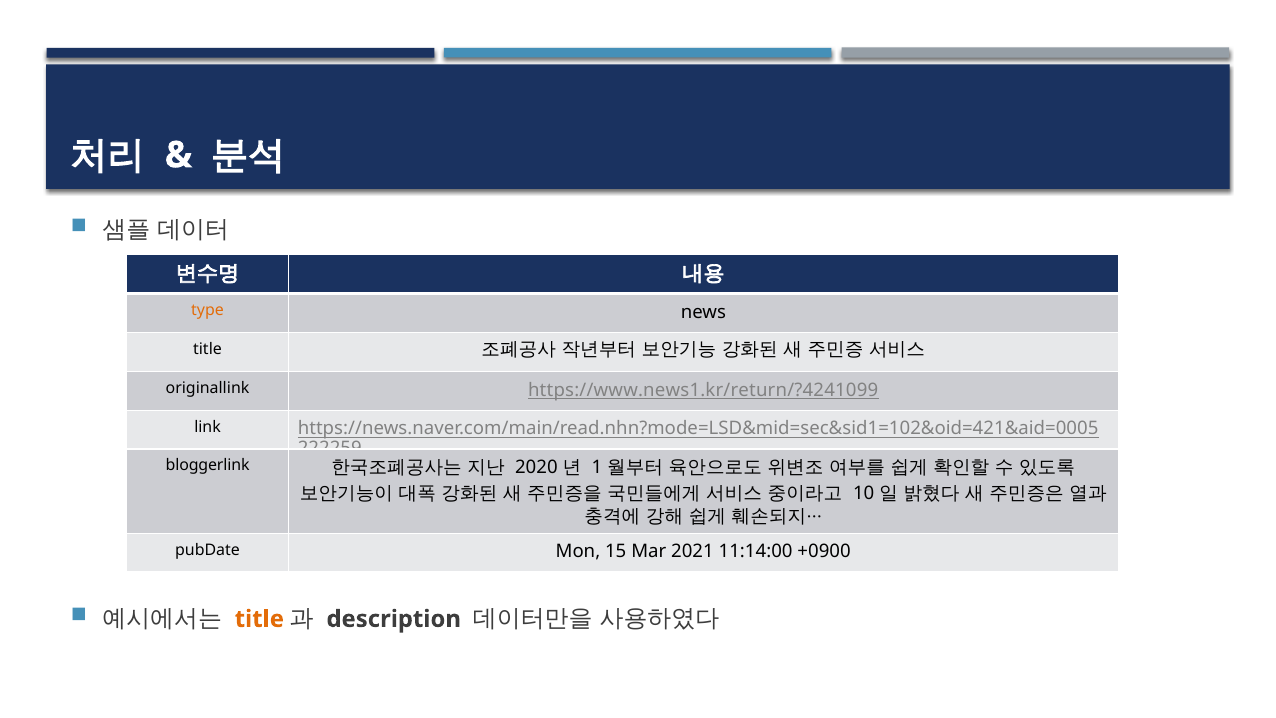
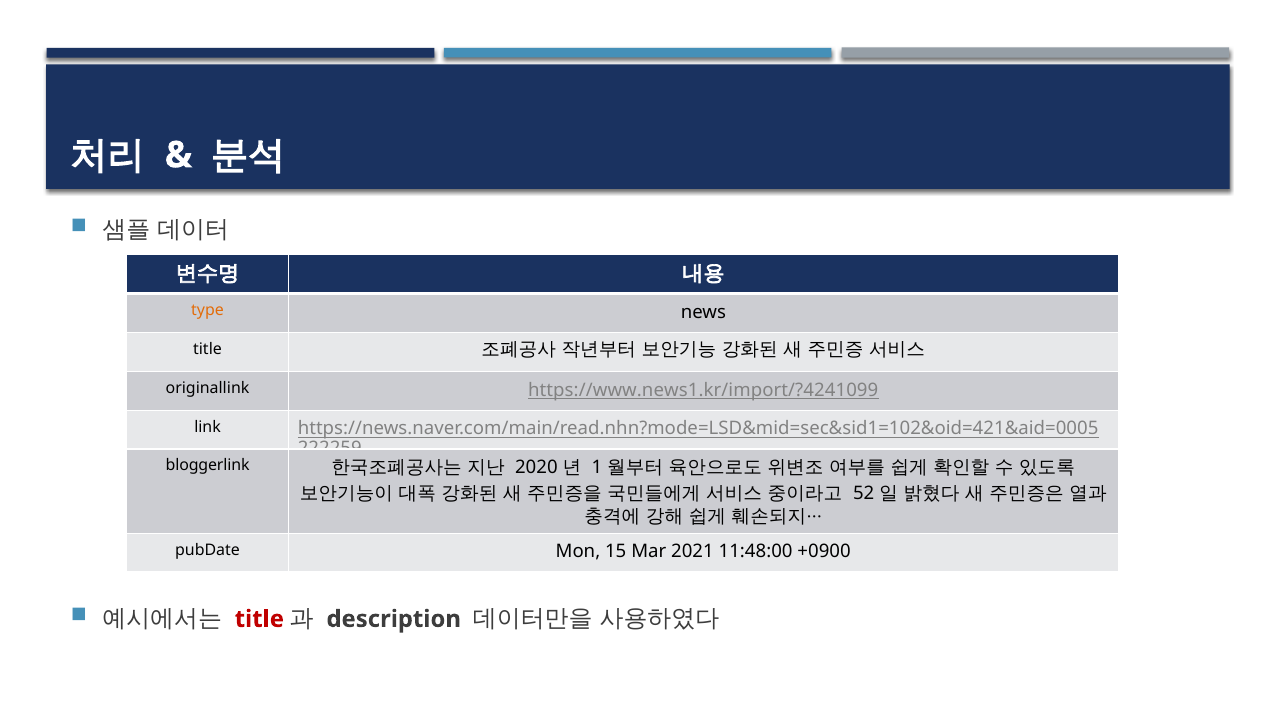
https://www.news1.kr/return/?4241099: https://www.news1.kr/return/?4241099 -> https://www.news1.kr/import/?4241099 (703, 390)
10: 10 -> 52 (864, 493)
11:14:00: 11:14:00 -> 11:48:00 (756, 552)
title colour: orange -> red (259, 619)
